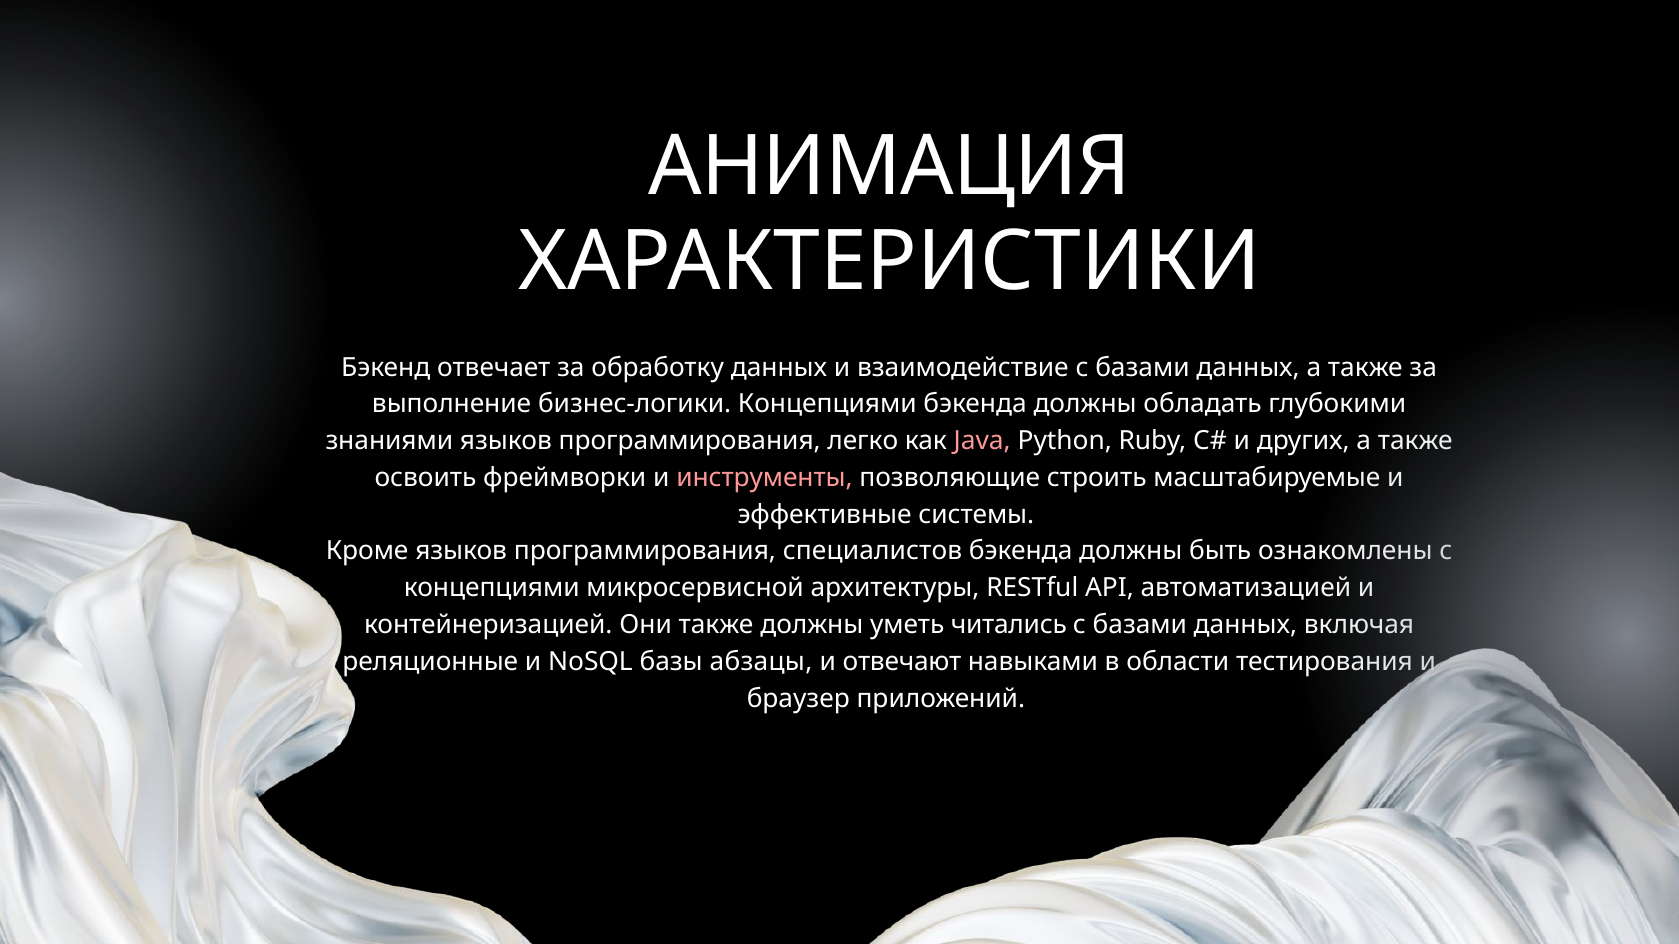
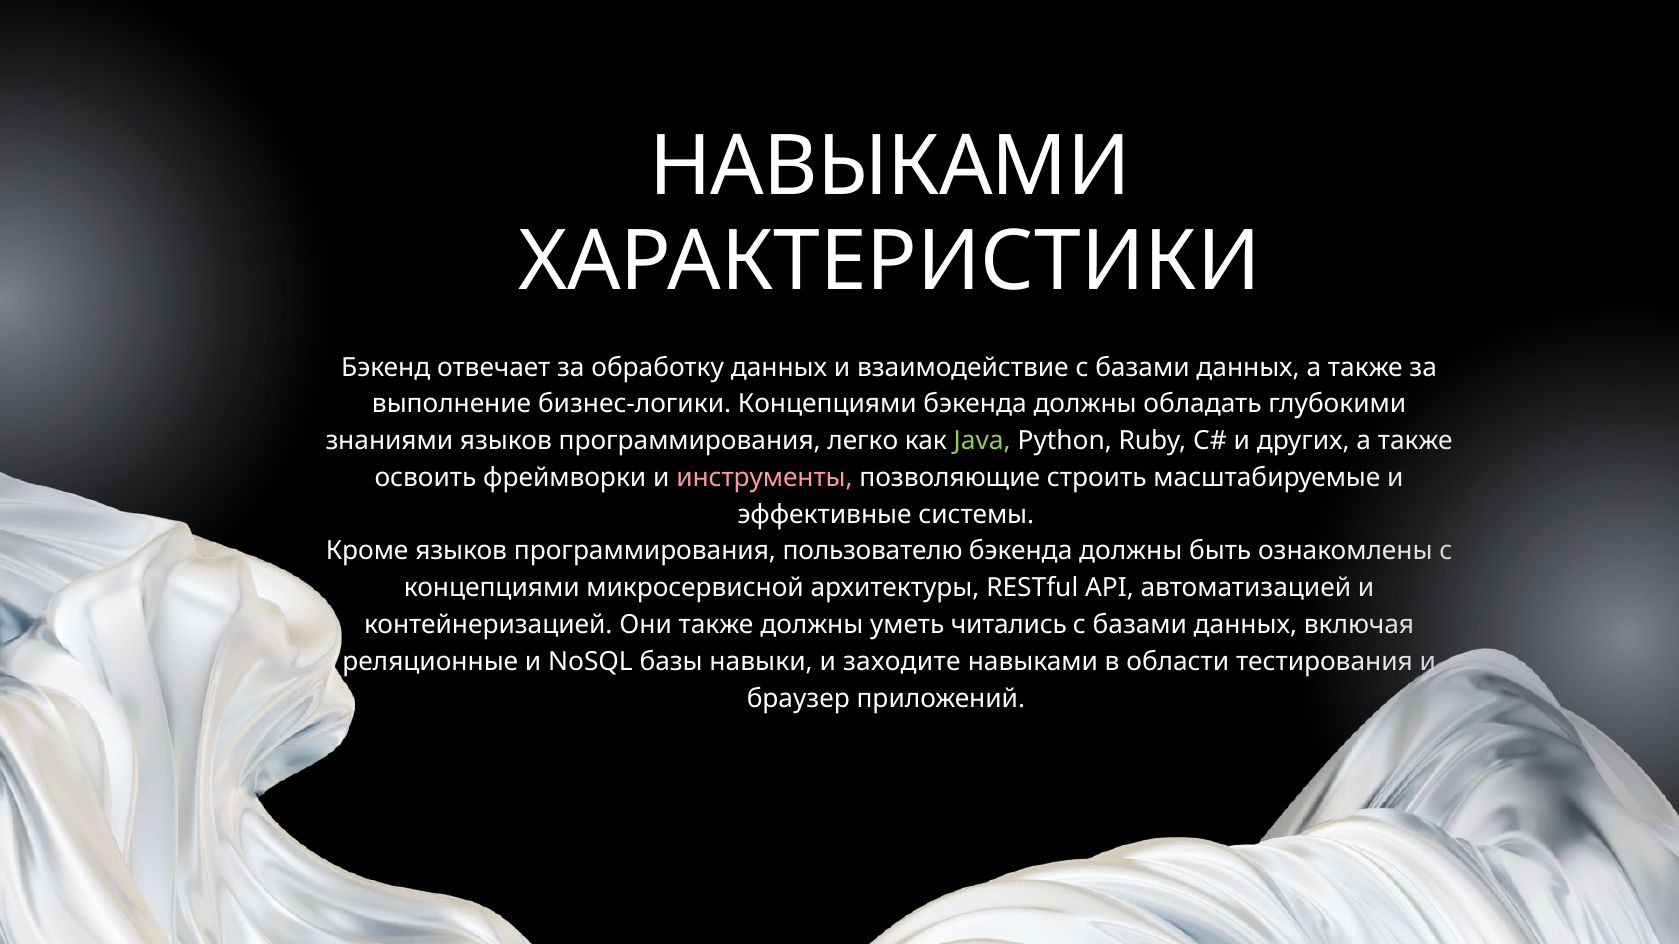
АНИМАЦИЯ: АНИМАЦИЯ -> НАВЫКАМИ (890, 167)
Java colour: pink -> light green (982, 441)
специалистов: специалистов -> пользователю (873, 552)
абзацы: абзацы -> навыки (761, 662)
отвечают: отвечают -> заходите (902, 662)
